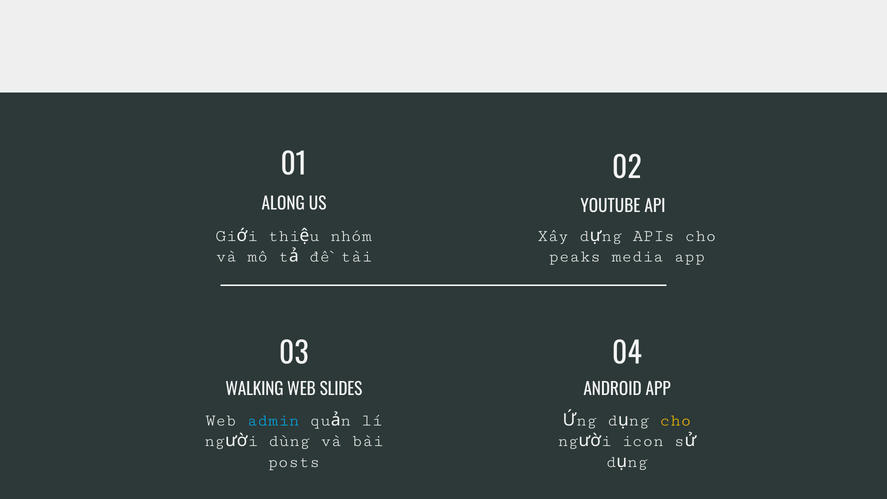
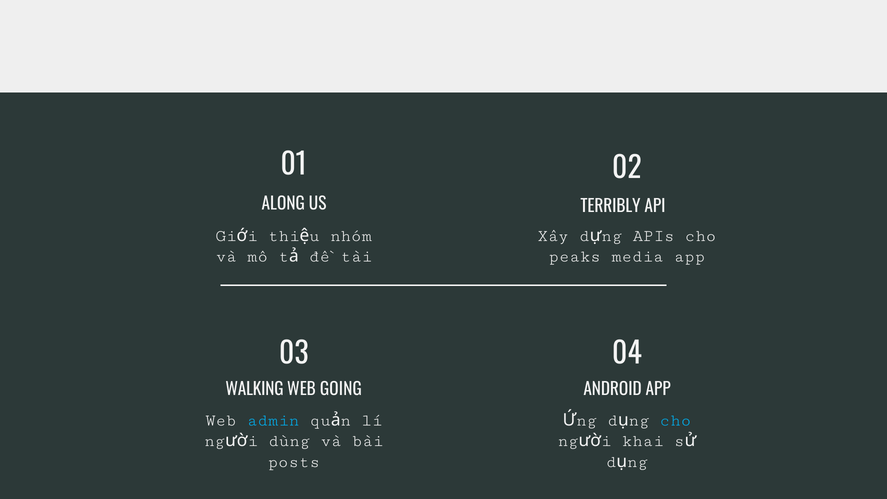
YOUTUBE: YOUTUBE -> TERRIBLY (610, 207)
SLIDES: SLIDES -> GOING (341, 390)
cho colour: yellow -> light blue (676, 420)
icon: icon -> khai (643, 441)
